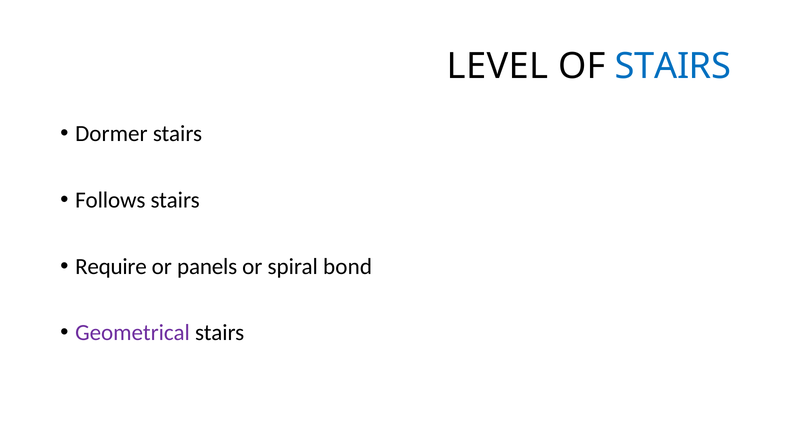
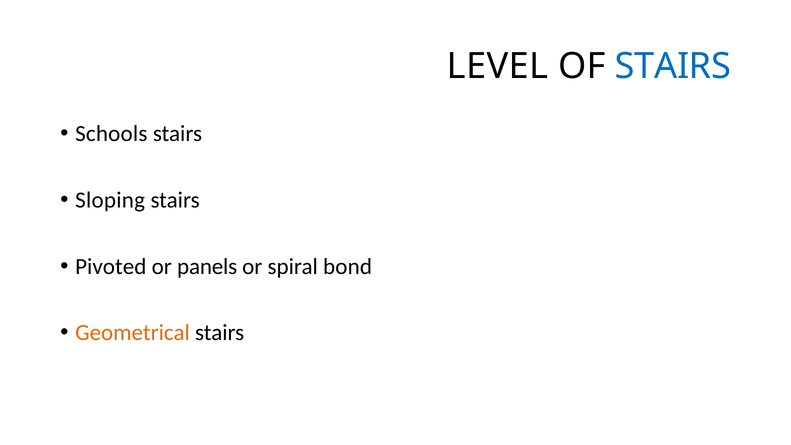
Dormer: Dormer -> Schools (111, 134)
Follows: Follows -> Sloping (110, 200)
Require: Require -> Pivoted (111, 266)
Geometrical colour: purple -> orange (133, 333)
